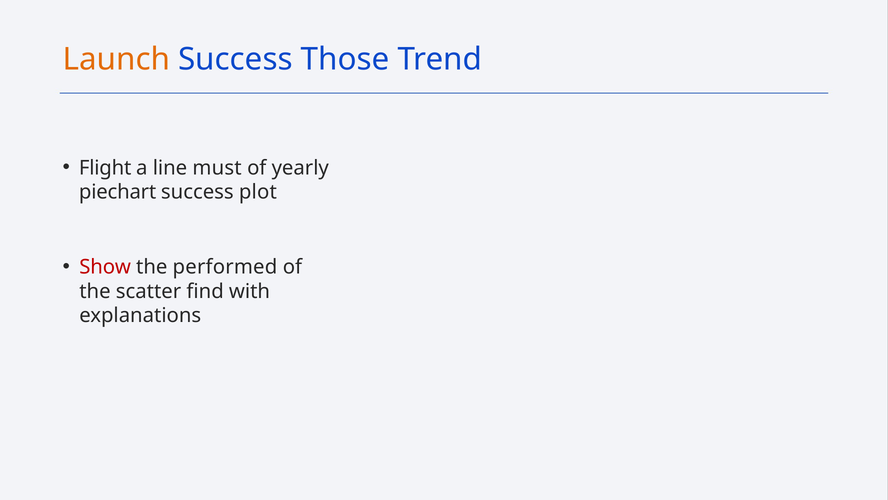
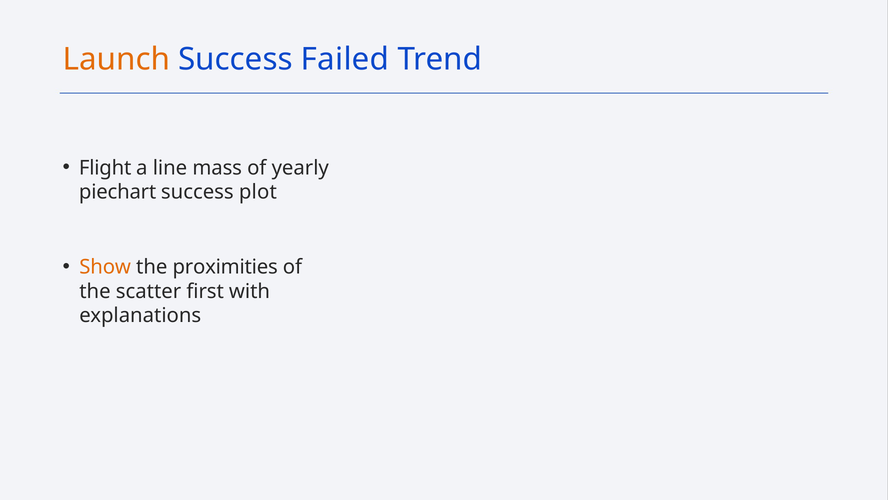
Those: Those -> Failed (345, 59)
must: must -> mass (217, 168)
Show colour: red -> orange (105, 267)
performed: performed -> proximities (225, 267)
find: find -> first (205, 291)
